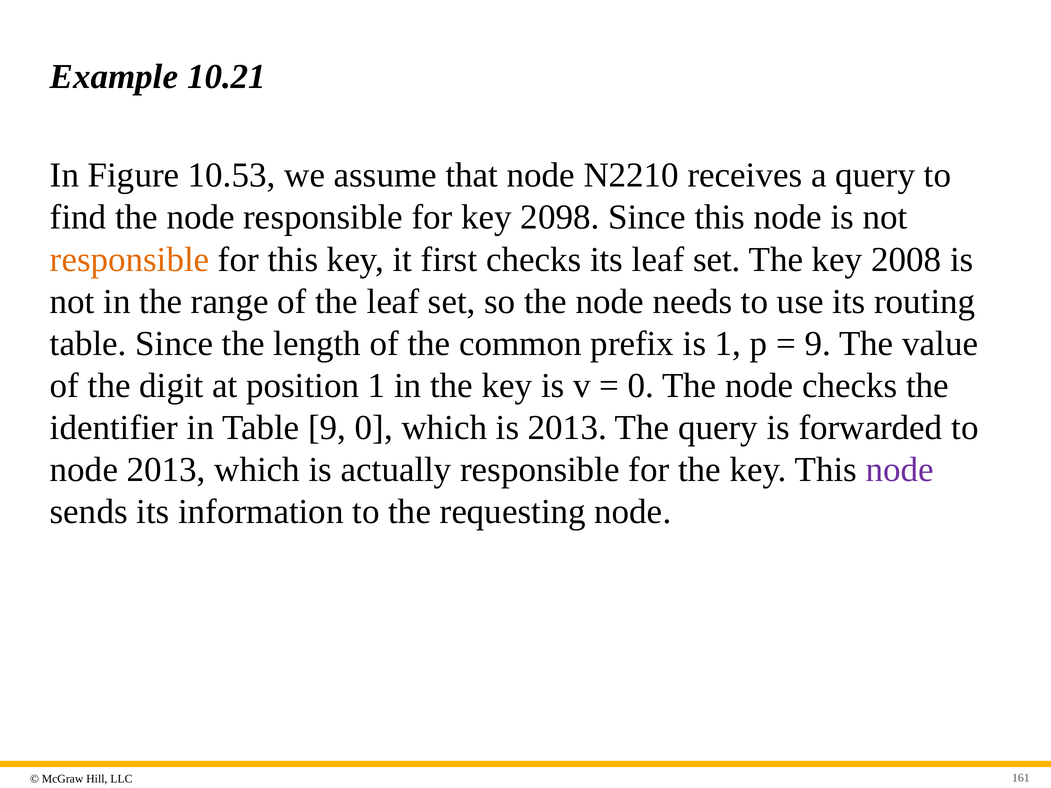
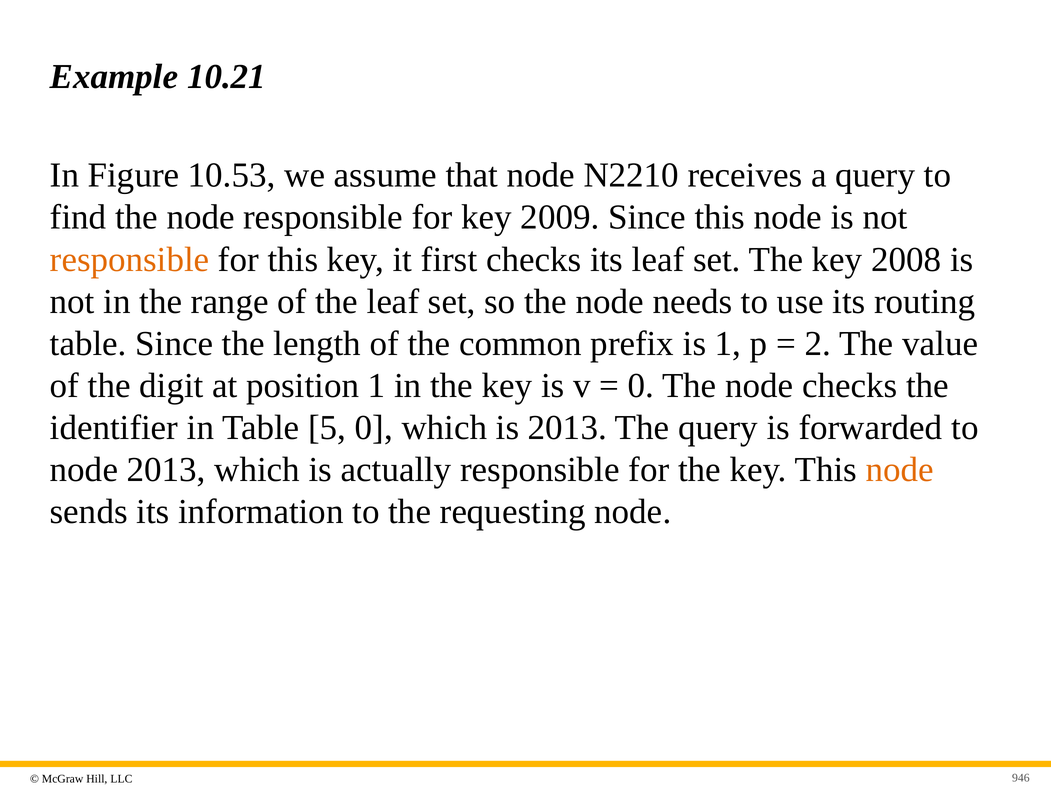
2098: 2098 -> 2009 (560, 218)
9: 9 -> 2 (818, 344)
Table 9: 9 -> 5 (327, 428)
node colour: purple -> orange (900, 470)
161: 161 -> 946 (1021, 778)
